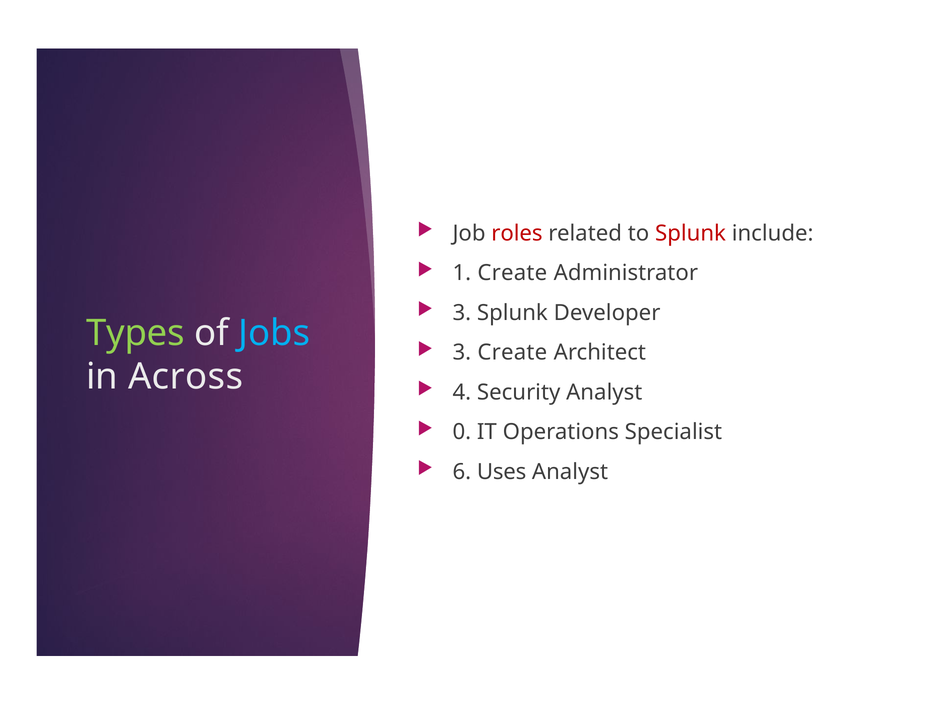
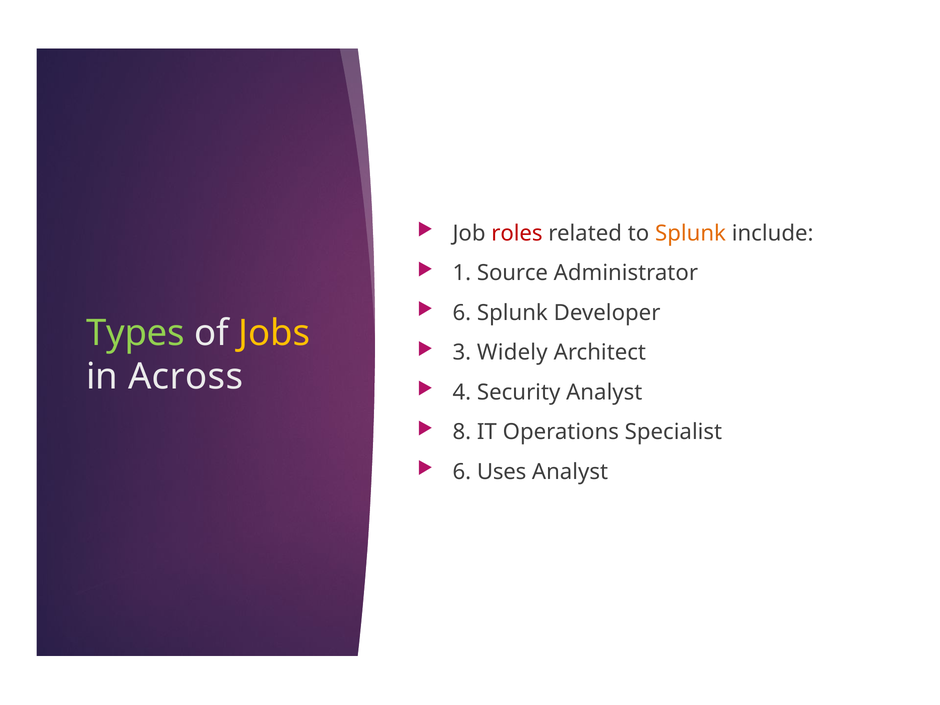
Splunk colour: red -> orange (691, 233)
1 Create: Create -> Source (512, 273)
3: 3 -> 6 (462, 313)
Jobs colour: light blue -> yellow (274, 333)
3 Create: Create -> Widely (512, 353)
0: 0 -> 8 (462, 432)
